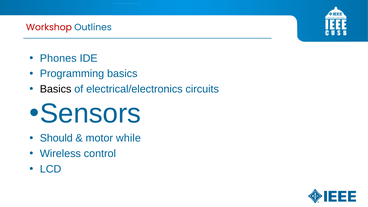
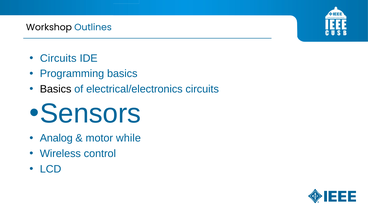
Workshop colour: red -> black (49, 27)
Phones: Phones -> Circuits (58, 58)
Should: Should -> Analog (56, 138)
